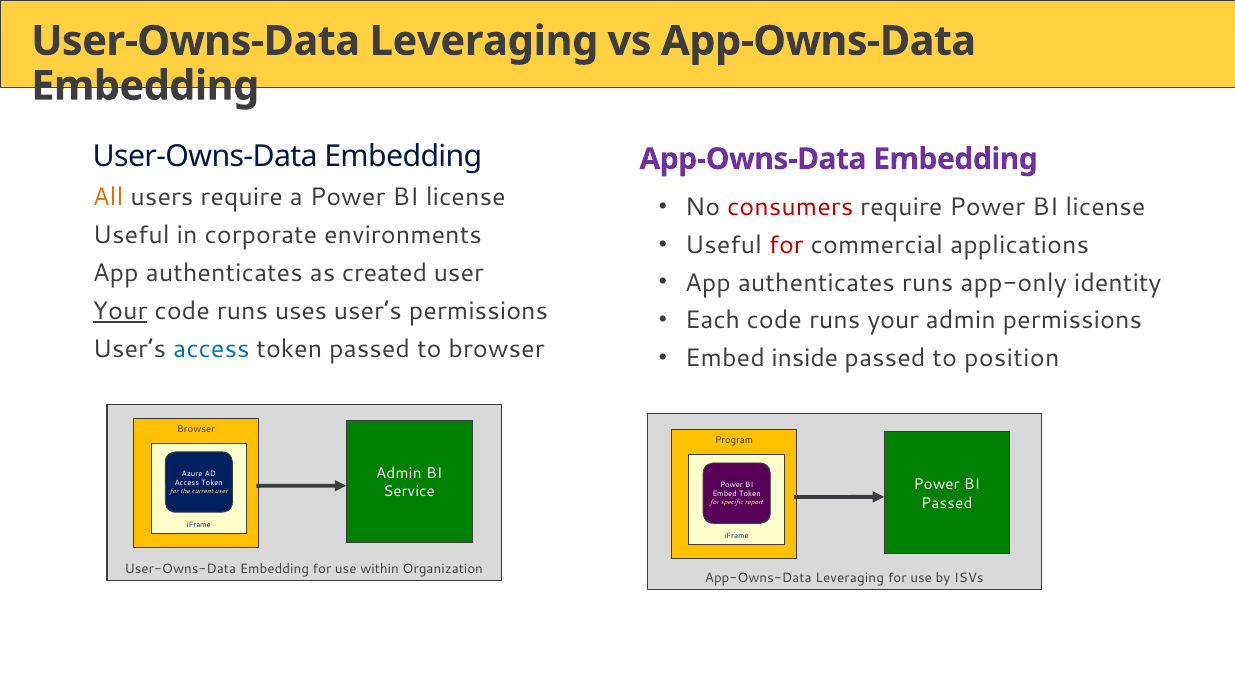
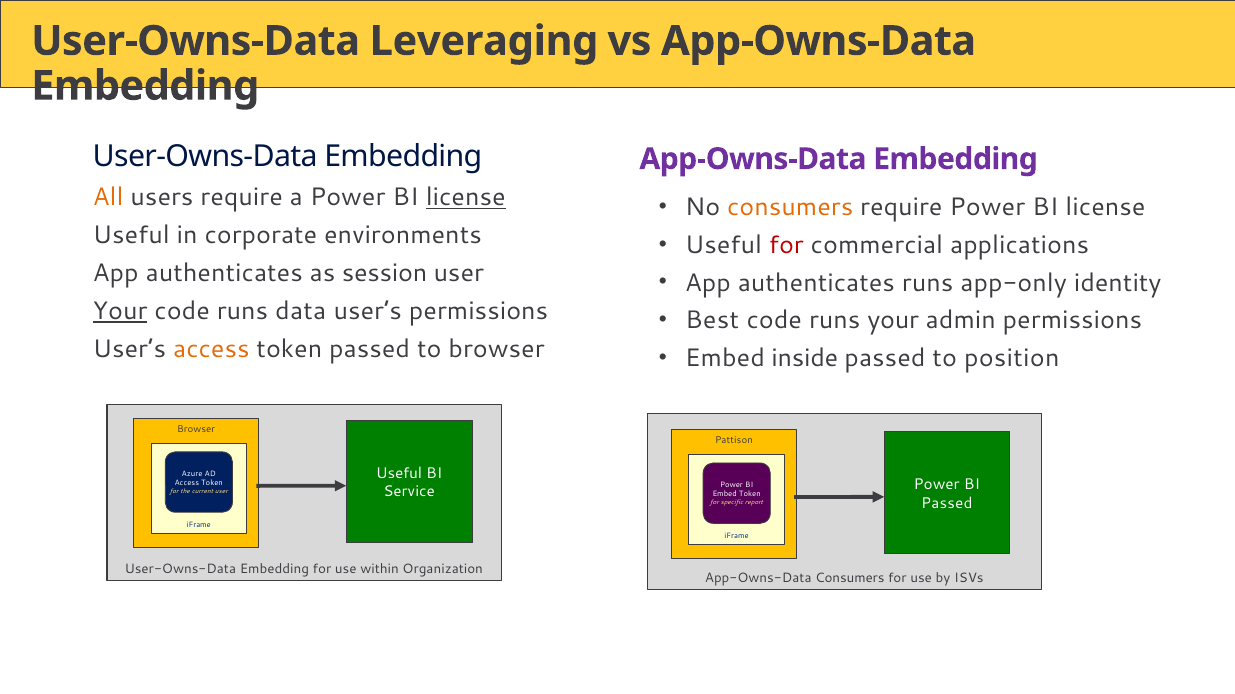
license underline: none -> present (466, 198)
consumers colour: red -> orange (790, 207)
created: created -> session (385, 273)
uses: uses -> data (301, 311)
Each: Each -> Best (712, 321)
access colour: blue -> orange (211, 349)
Program: Program -> Pattison (734, 441)
Admin: Admin -> Useful (399, 474)
App-Owns-Data Leveraging: Leveraging -> Consumers (850, 578)
